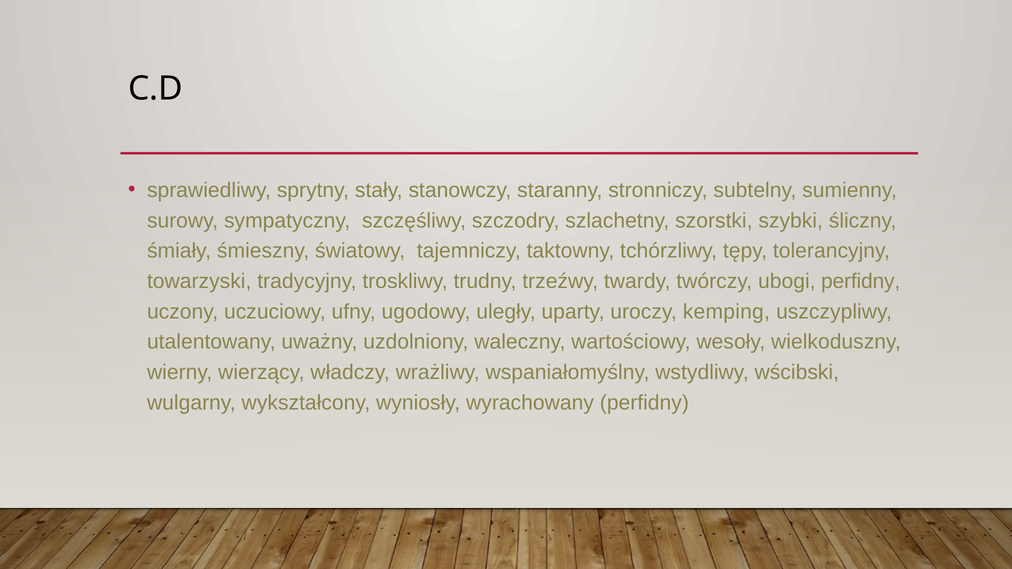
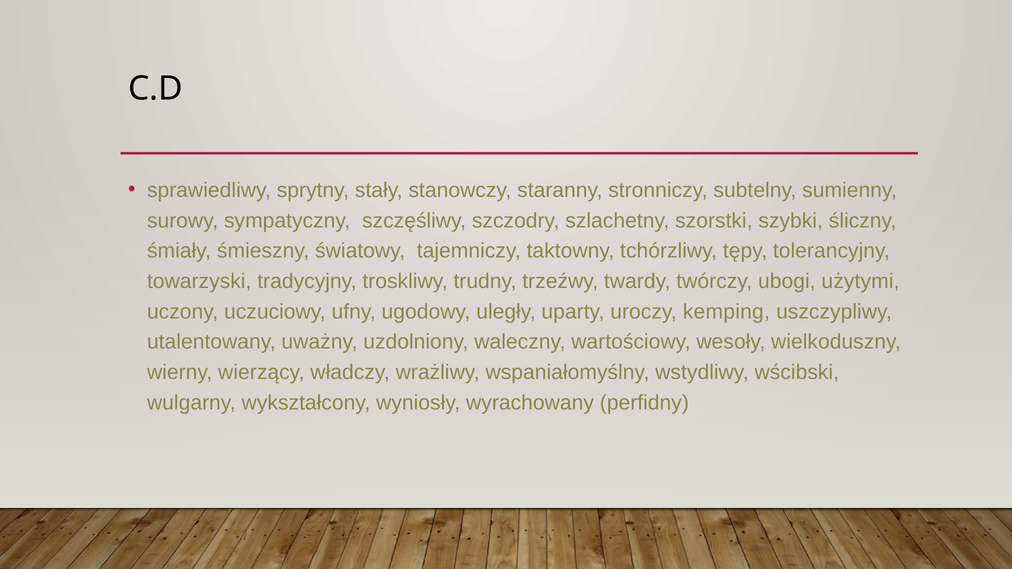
ubogi perfidny: perfidny -> użytymi (860, 281)
